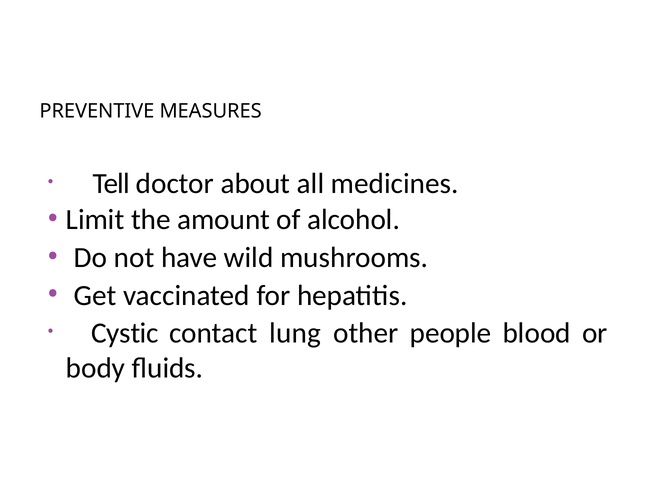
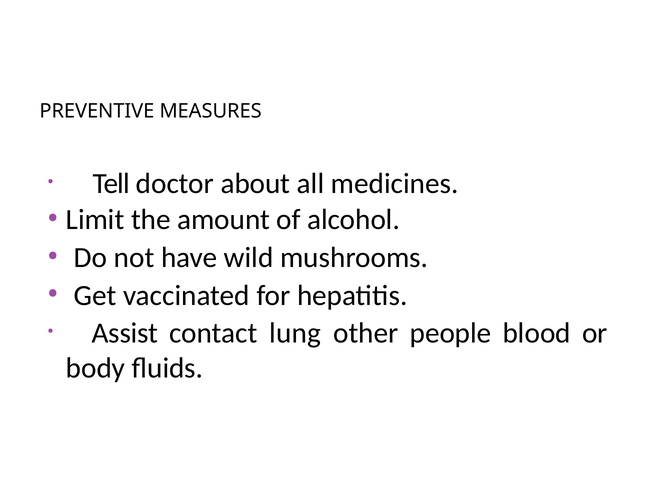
Cystic: Cystic -> Assist (125, 334)
